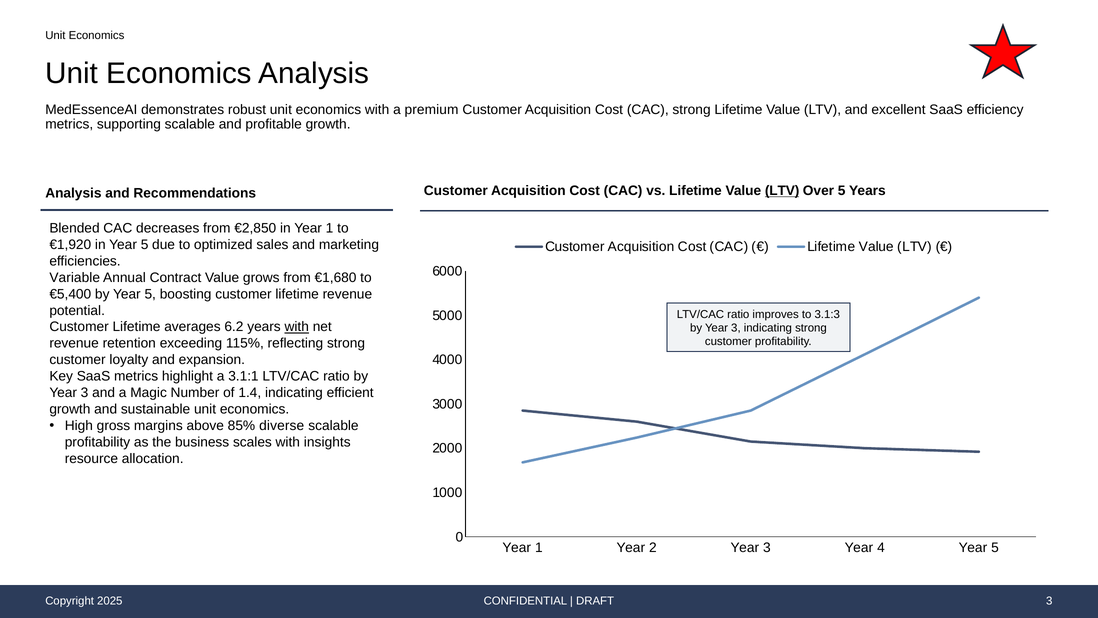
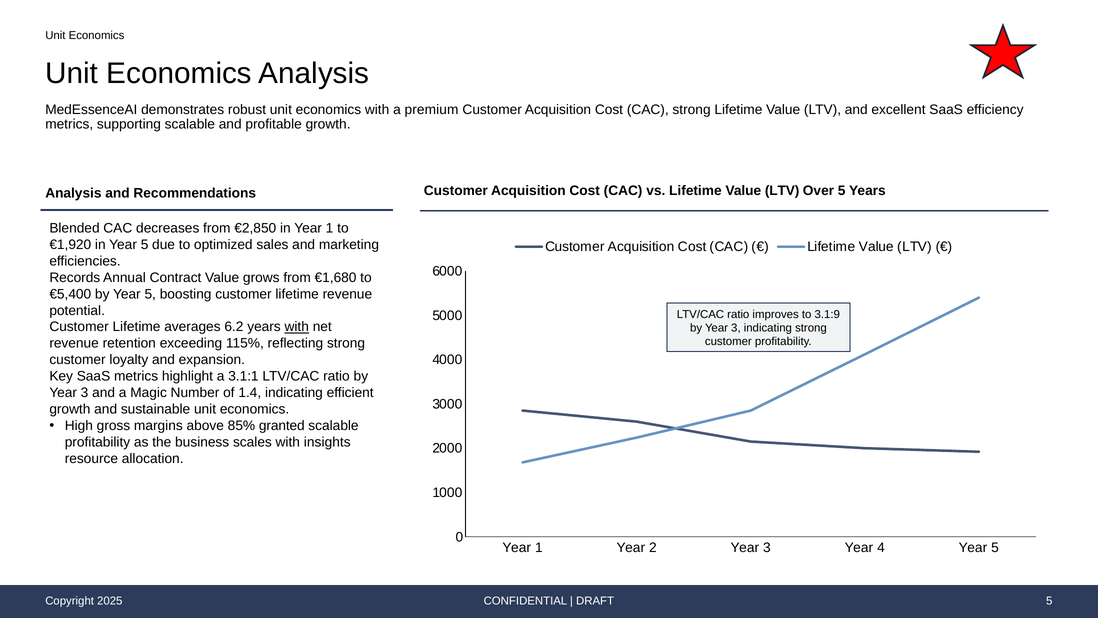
LTV underline: present -> none (782, 191)
Variable: Variable -> Records (75, 277)
3.1:3: 3.1:3 -> 3.1:9 (827, 314)
diverse: diverse -> granted (282, 426)
DRAFT 3: 3 -> 5 (1049, 601)
